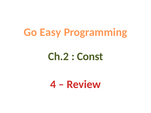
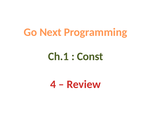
Easy: Easy -> Next (50, 32)
Ch.2: Ch.2 -> Ch.1 (58, 57)
